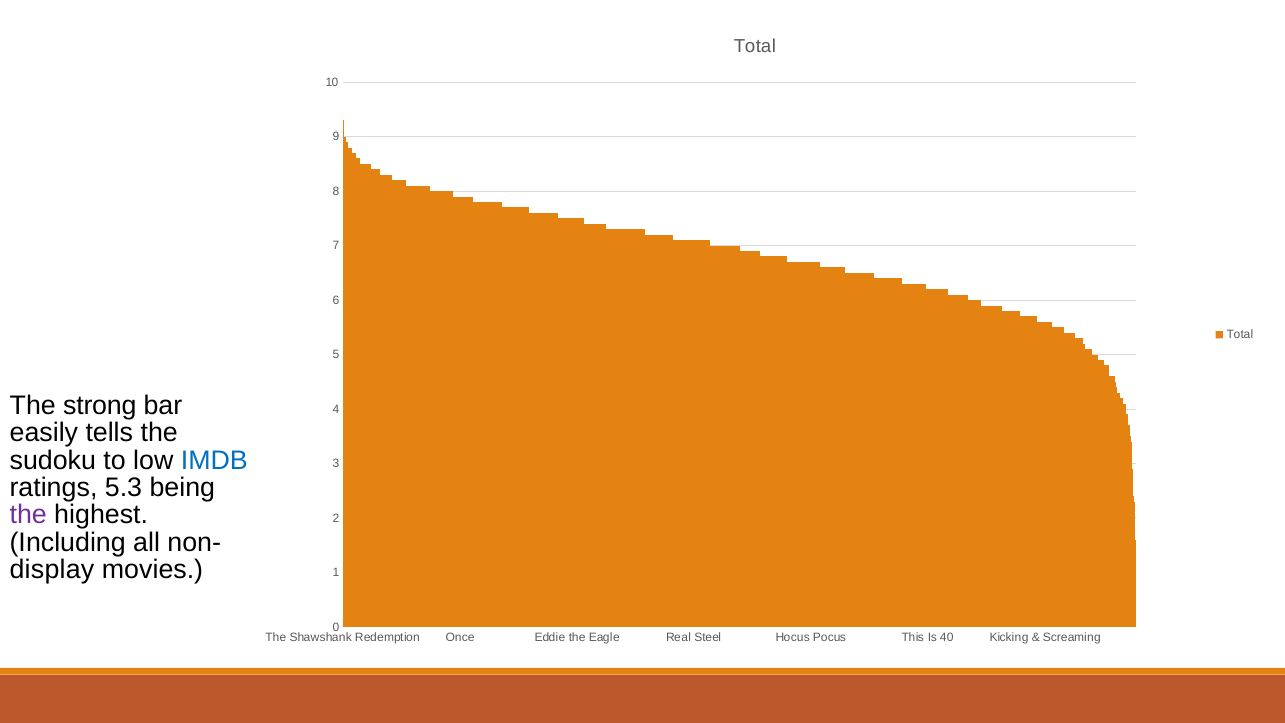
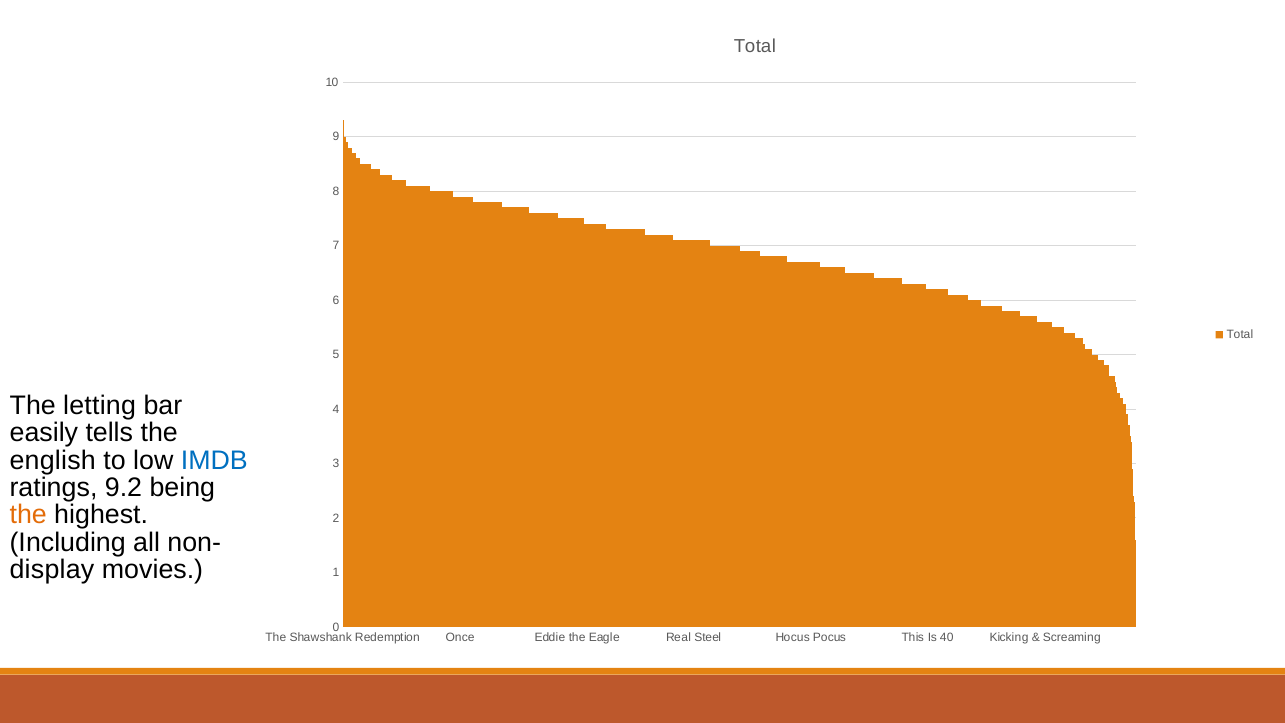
strong: strong -> letting (100, 405)
sudoku: sudoku -> english (53, 460)
5.3: 5.3 -> 9.2 (124, 487)
the colour: purple -> orange (28, 515)
